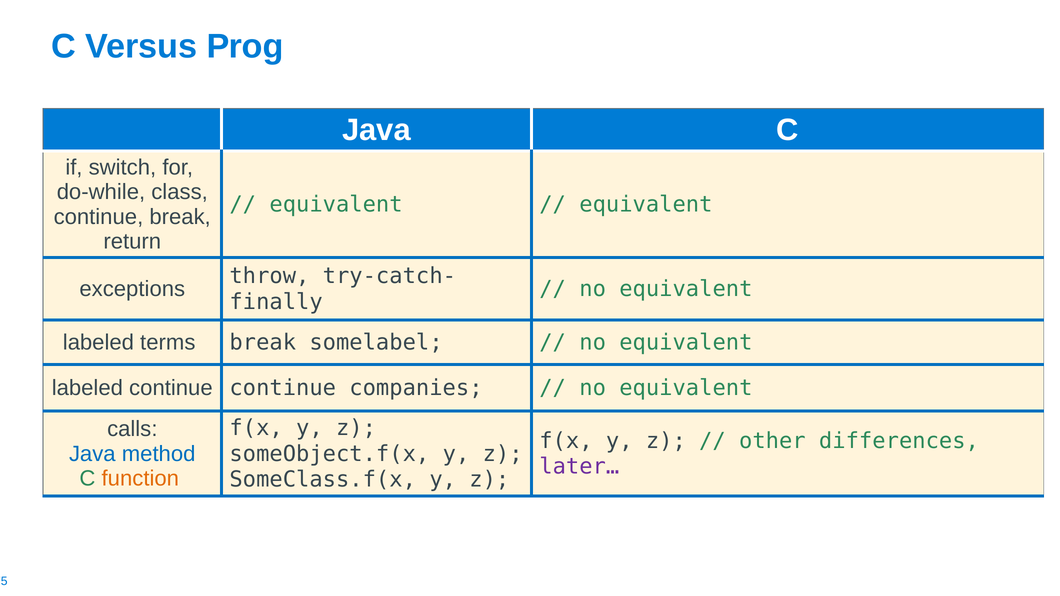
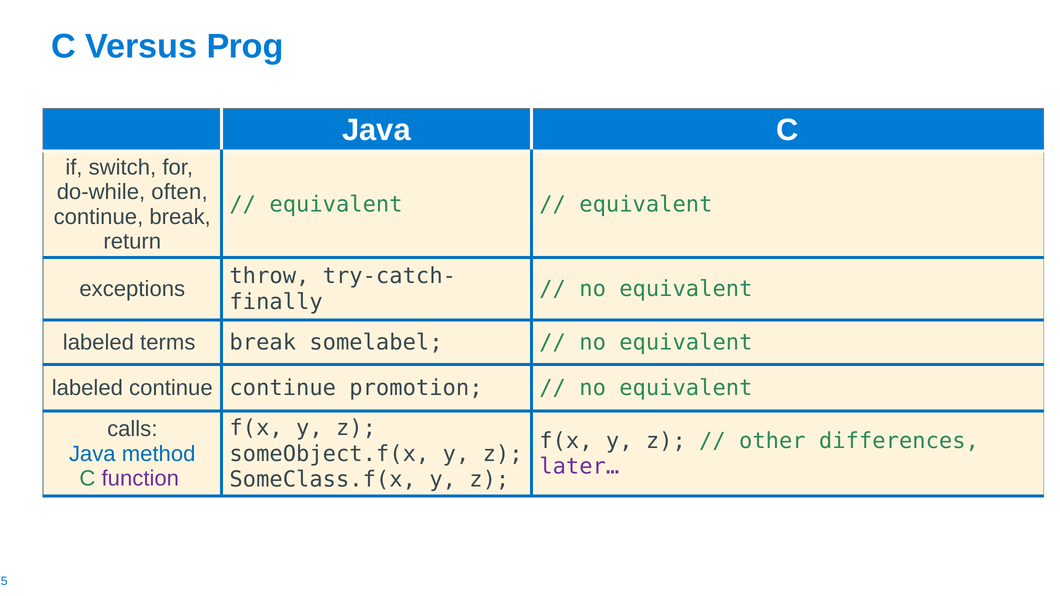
class: class -> often (179, 192)
companies: companies -> promotion (416, 388)
function colour: orange -> purple (140, 479)
